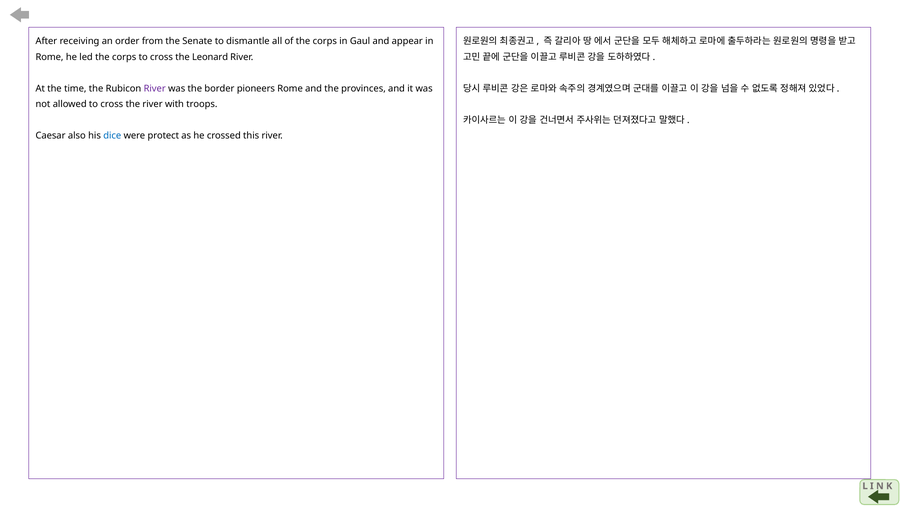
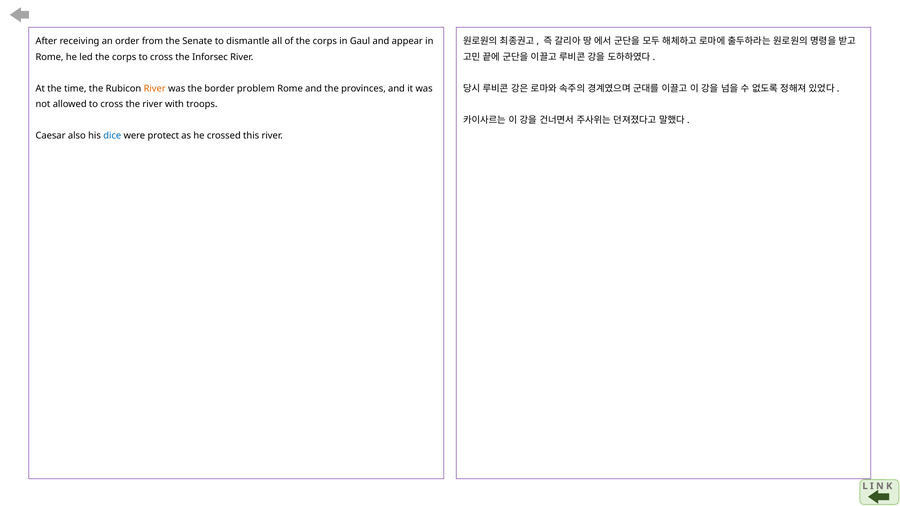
Leonard: Leonard -> Inforsec (210, 57)
River colour: purple -> orange (155, 89)
pioneers: pioneers -> problem (256, 89)
